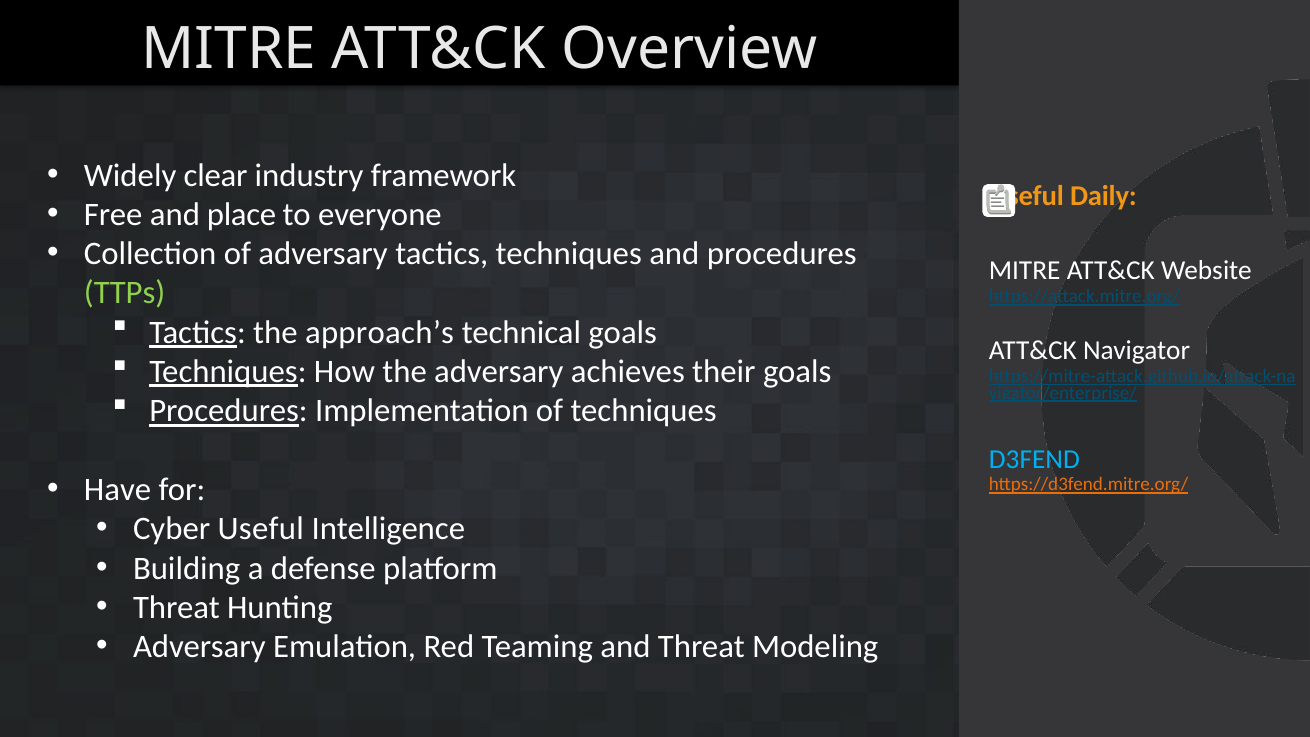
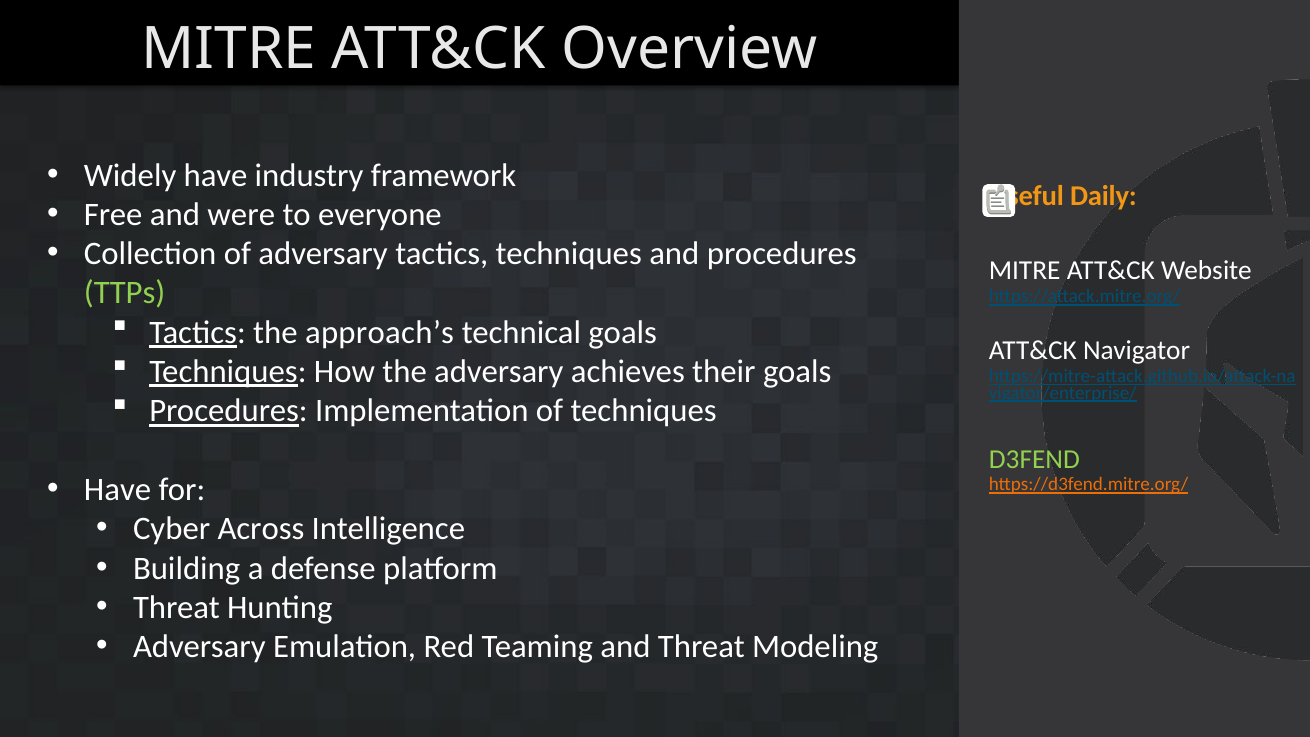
Widely clear: clear -> have (216, 175)
place: place -> were (241, 215)
D3FEND colour: light blue -> light green (1034, 459)
Cyber Useful: Useful -> Across (261, 529)
